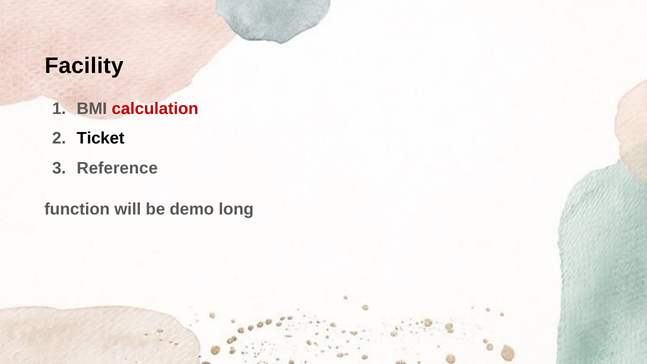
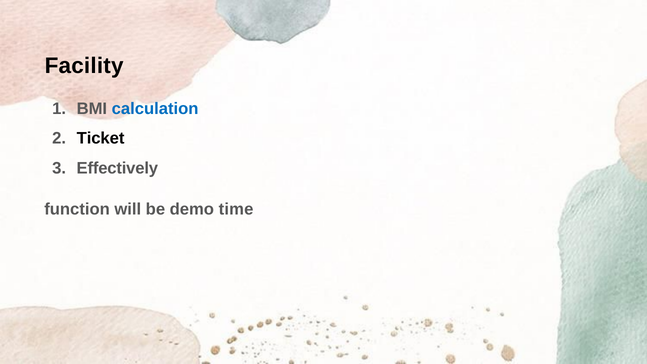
calculation colour: red -> blue (155, 109)
Reference: Reference -> Effectively (117, 168)
long: long -> time (236, 209)
